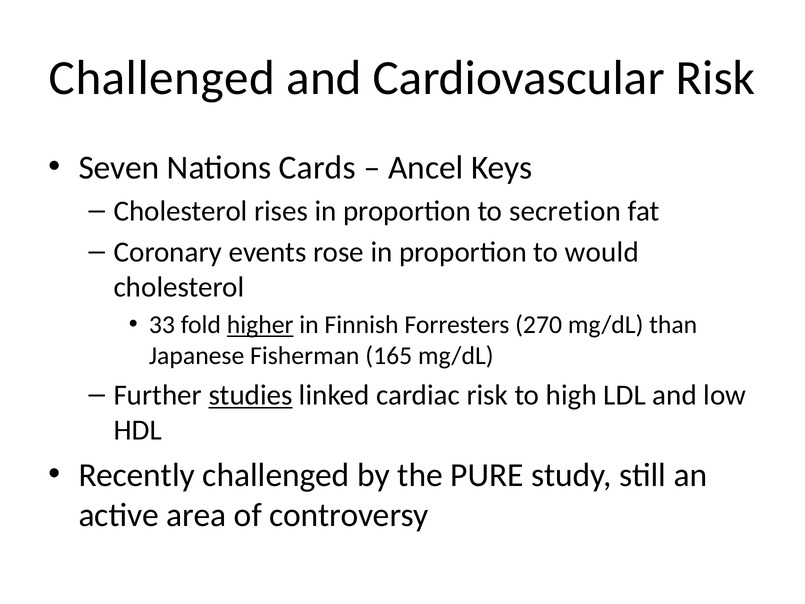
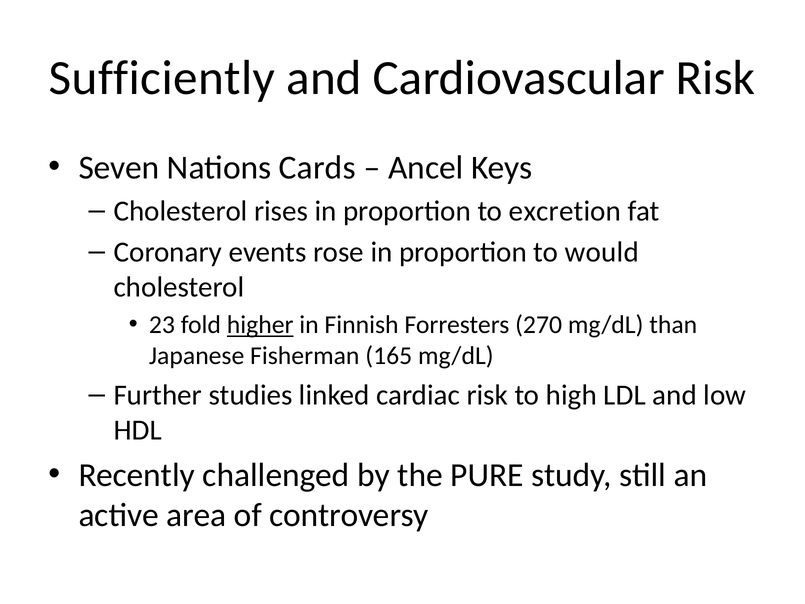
Challenged: Challenged -> Sufficiently (162, 78)
secretion: secretion -> excretion (565, 211)
33: 33 -> 23 (162, 325)
studies underline: present -> none (250, 395)
